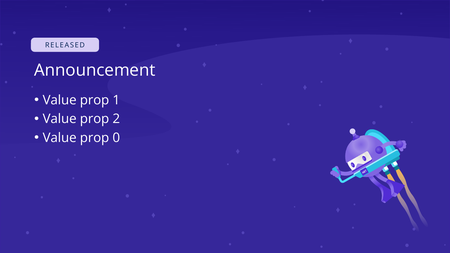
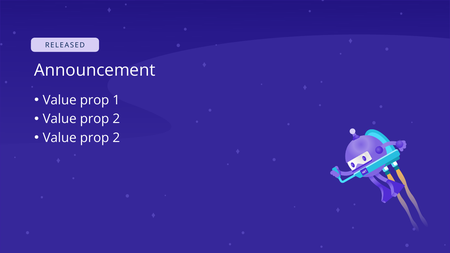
0: 0 -> 2 (116, 138)
